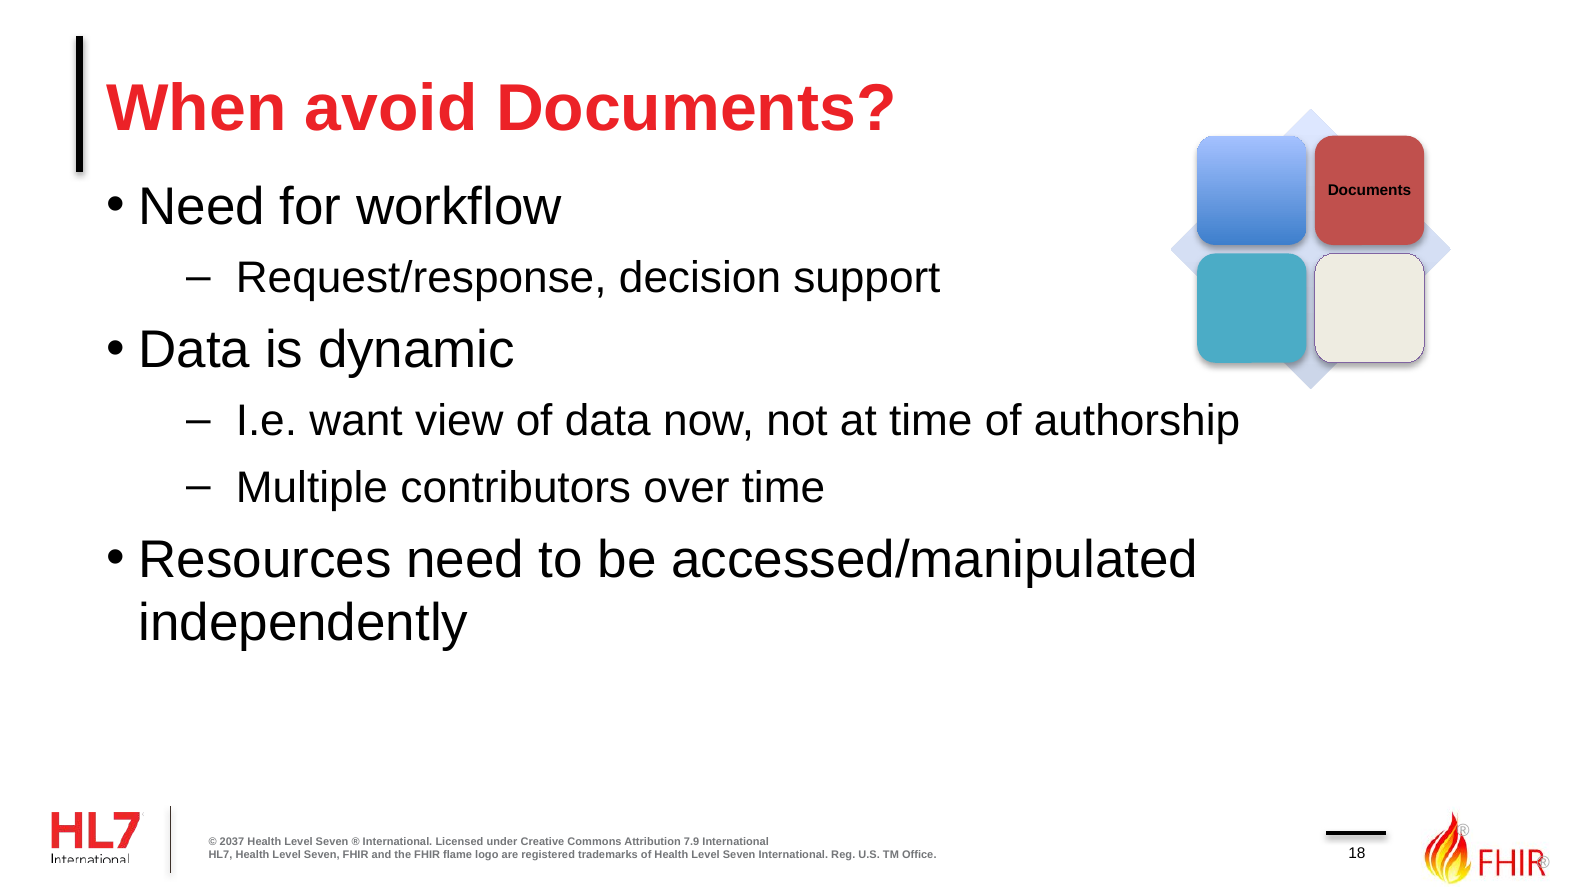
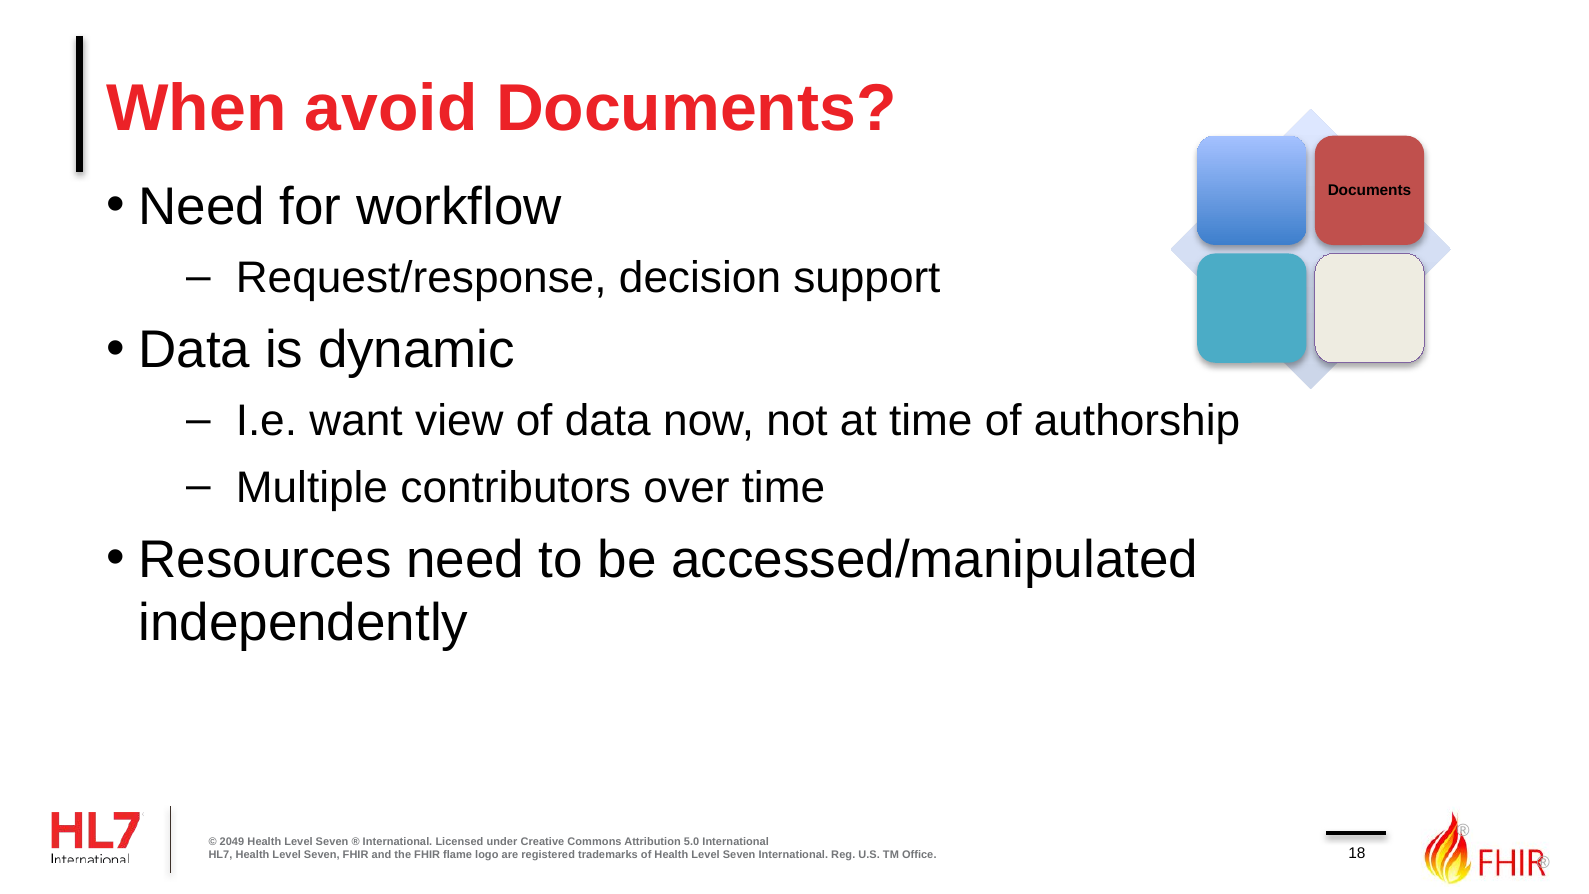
2037: 2037 -> 2049 (232, 841)
7.9: 7.9 -> 5.0 (692, 841)
